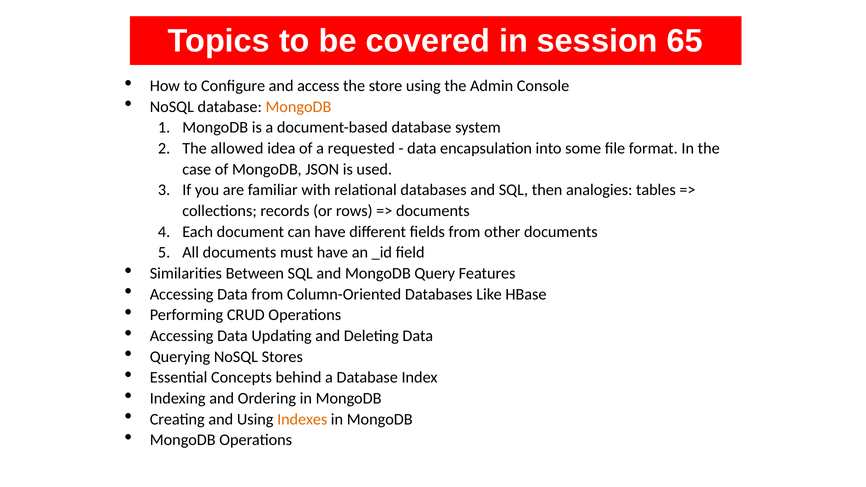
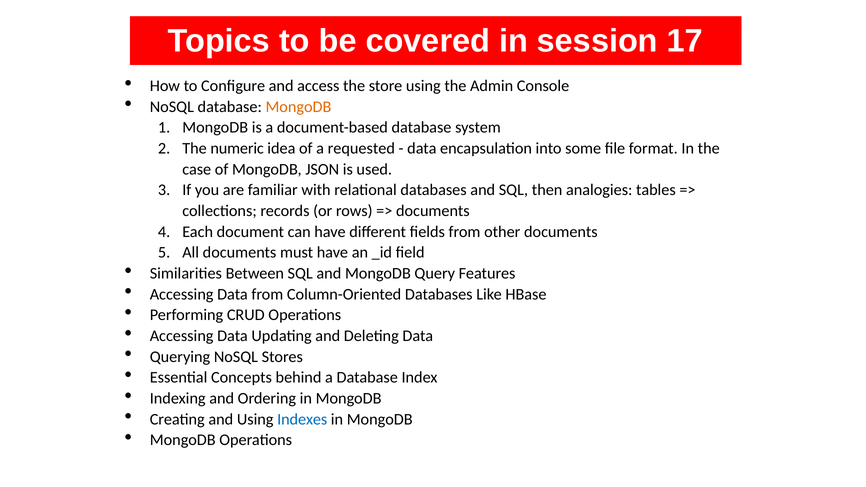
65: 65 -> 17 (685, 41)
allowed: allowed -> numeric (237, 148)
Indexes colour: orange -> blue (302, 419)
